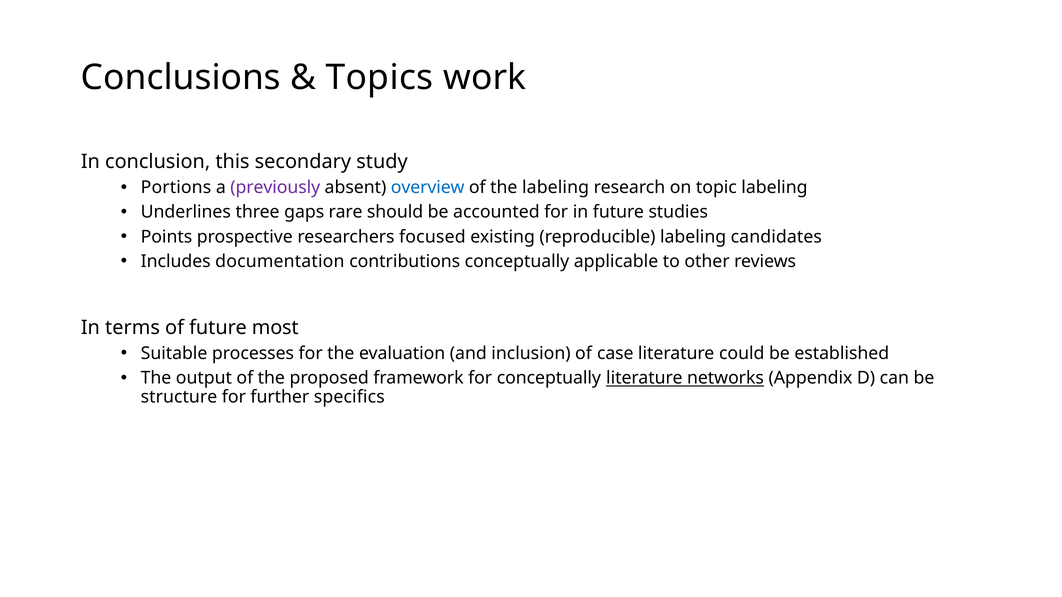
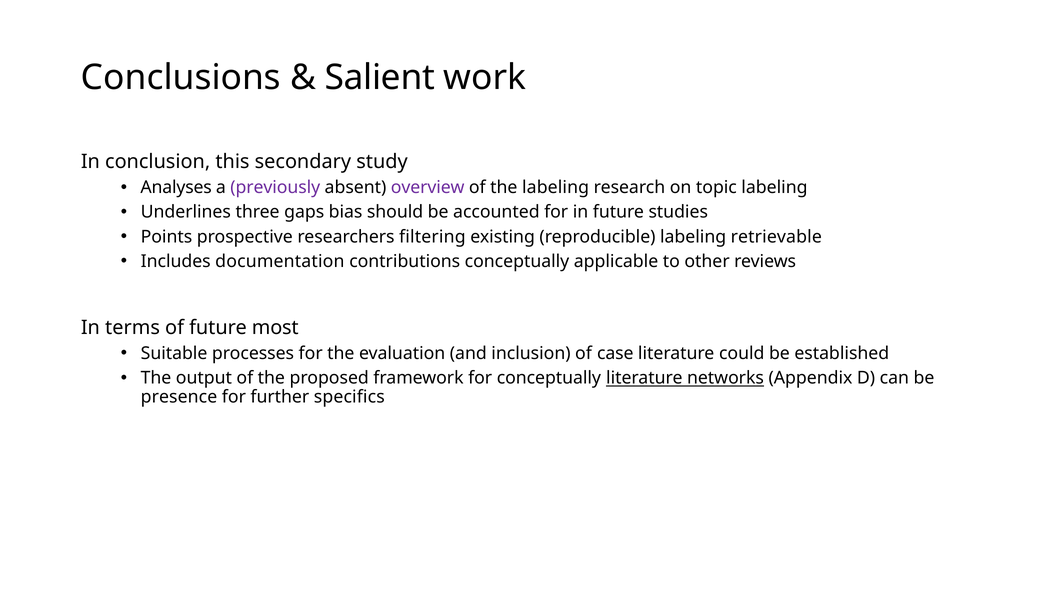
Topics: Topics -> Salient (380, 78)
Portions: Portions -> Analyses (176, 188)
overview colour: blue -> purple (428, 188)
rare: rare -> bias (346, 212)
focused: focused -> filtering (432, 237)
candidates: candidates -> retrievable (776, 237)
structure: structure -> presence (179, 397)
